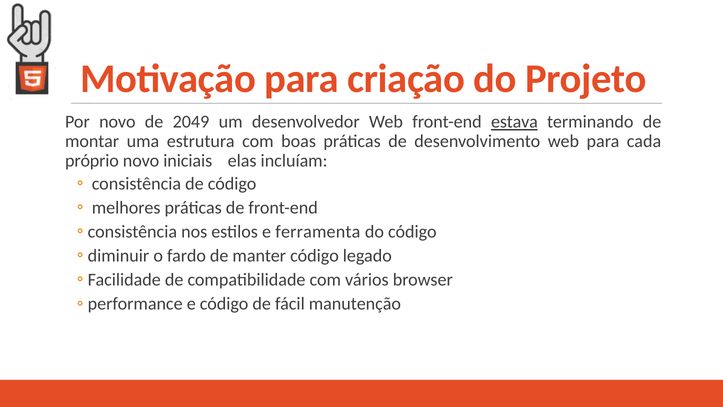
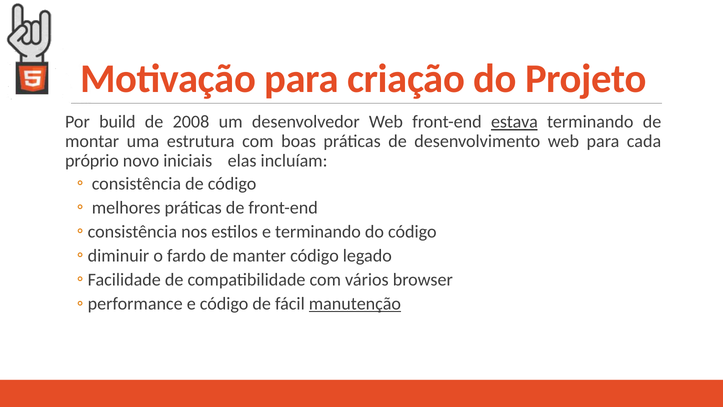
Por novo: novo -> build (117, 122)
2049: 2049 -> 2008 (191, 122)
e ferramenta: ferramenta -> terminando (318, 232)
manutenção underline: none -> present (355, 304)
